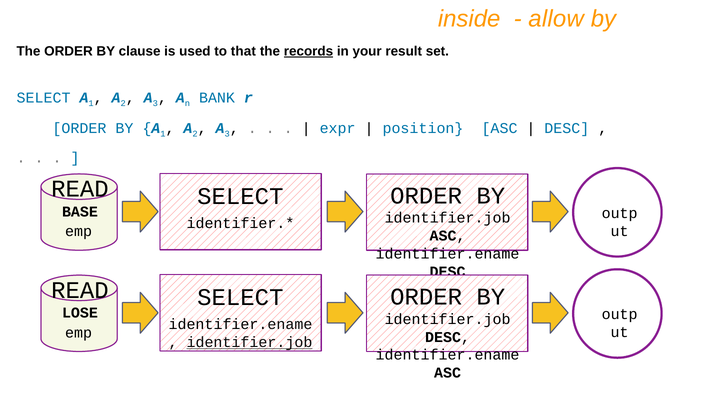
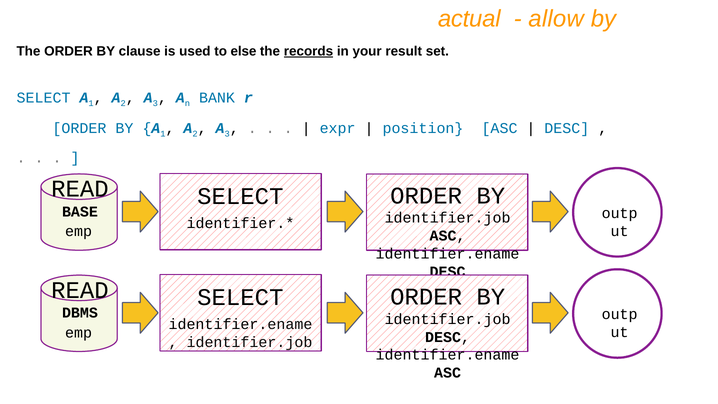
inside: inside -> actual (469, 19)
that: that -> else (244, 51)
LOSE: LOSE -> DBMS (80, 313)
identifier.job underline: present -> none (249, 342)
